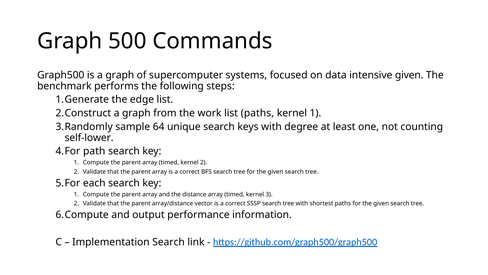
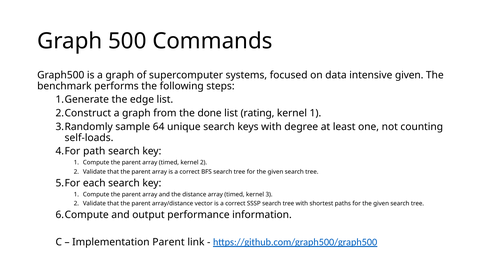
work: work -> done (210, 113)
list paths: paths -> rating (258, 113)
self-lower: self-lower -> self-loads (89, 137)
Implementation Search: Search -> Parent (168, 242)
